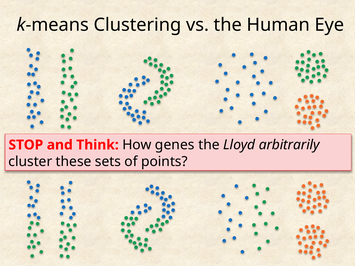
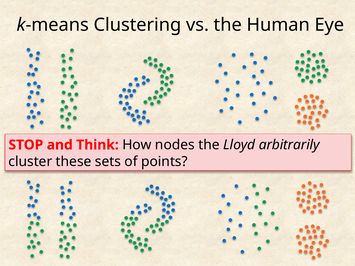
genes: genes -> nodes (175, 145)
